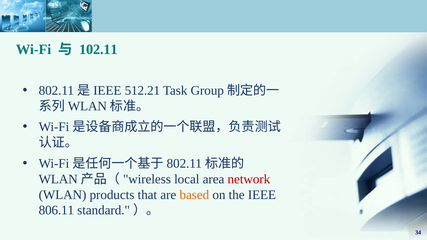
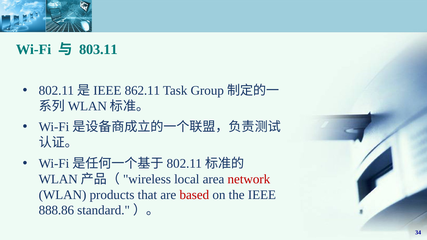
102.11: 102.11 -> 803.11 (98, 50)
512.21: 512.21 -> 862.11 (142, 91)
based colour: orange -> red (194, 195)
806.11: 806.11 -> 888.86 (56, 211)
